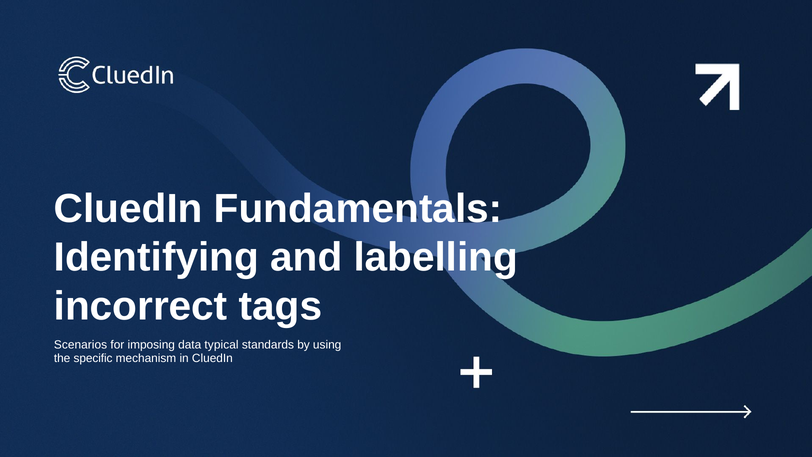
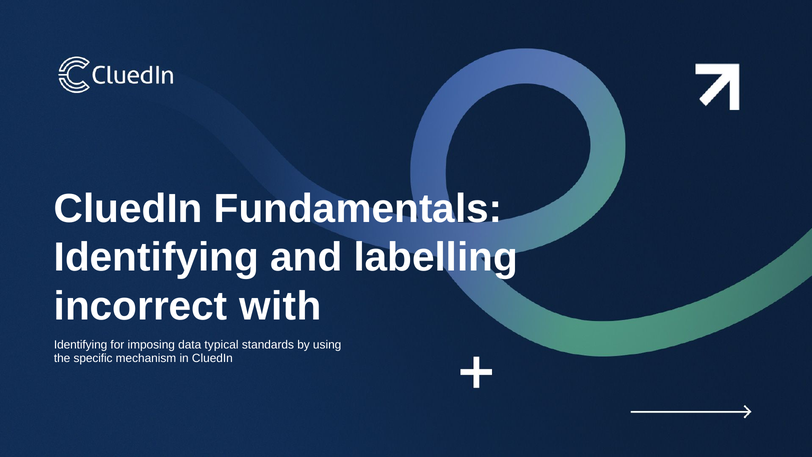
tags: tags -> with (280, 306)
Scenarios: Scenarios -> Identifying (81, 345)
